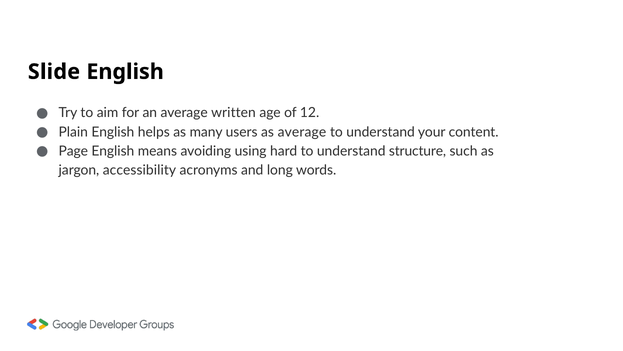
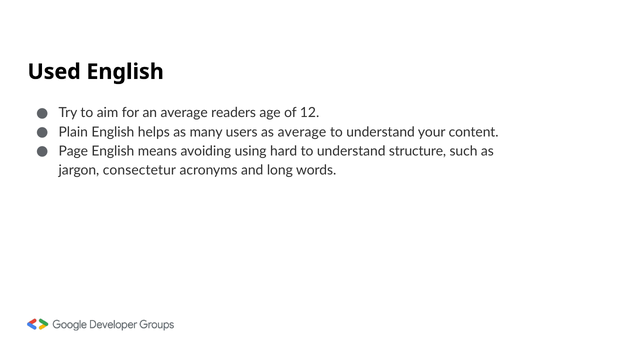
Slide: Slide -> Used (54, 72)
written: written -> readers (234, 113)
accessibility: accessibility -> consectetur (139, 170)
